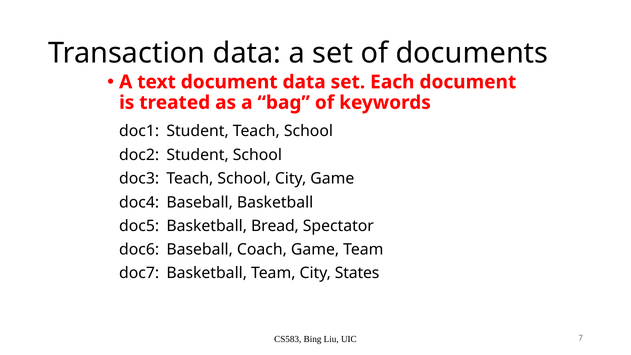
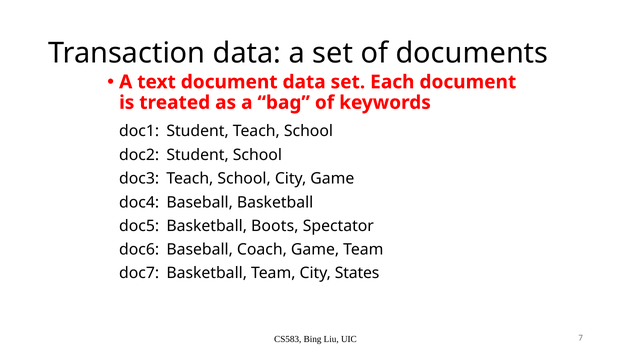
Bread: Bread -> Boots (275, 226)
